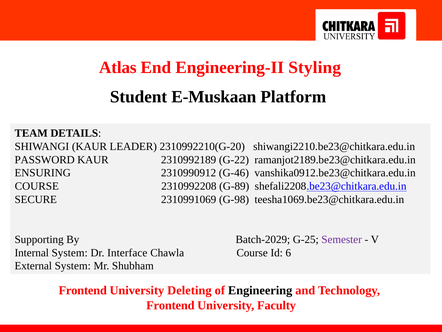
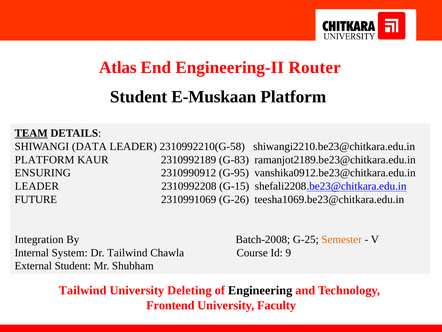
Styling: Styling -> Router (315, 67)
TEAM underline: none -> present (31, 133)
SHIWANGI KAUR: KAUR -> DATA (89, 146)
2310992210(G-20: 2310992210(G-20 -> 2310992210(G-58 (202, 146)
PASSWORD: PASSWORD -> PLATFORM (45, 159)
G-22: G-22 -> G-83 (234, 159)
G-46: G-46 -> G-95 (234, 173)
COURSE: COURSE -> LEADER (37, 186)
G-89: G-89 -> G-15 (234, 186)
SECURE: SECURE -> FUTURE (36, 199)
G-98: G-98 -> G-26 (234, 199)
Supporting: Supporting -> Integration (39, 239)
Batch-2029: Batch-2029 -> Batch-2008 (263, 239)
Semester colour: purple -> orange (342, 239)
Dr Interface: Interface -> Tailwind (127, 252)
6: 6 -> 9 (288, 252)
External System: System -> Student (73, 266)
Frontend: Frontend -> Tailwind (83, 290)
